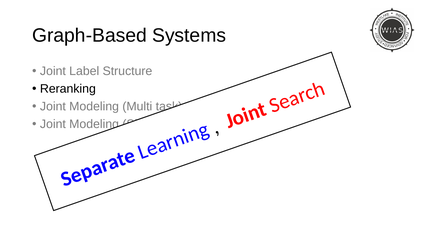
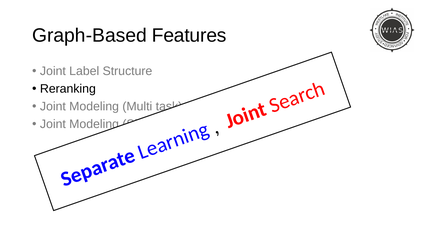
Systems: Systems -> Features (189, 35)
